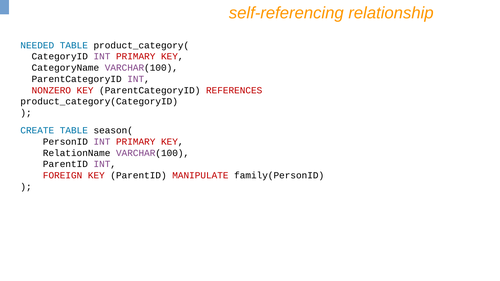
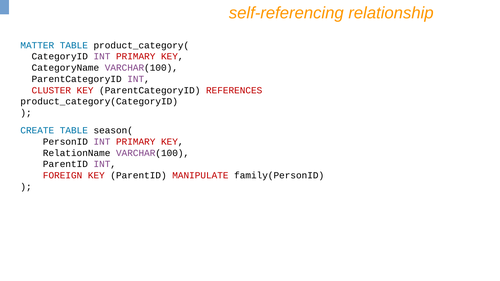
NEEDED: NEEDED -> MATTER (37, 45)
NONZERO: NONZERO -> CLUSTER (51, 90)
